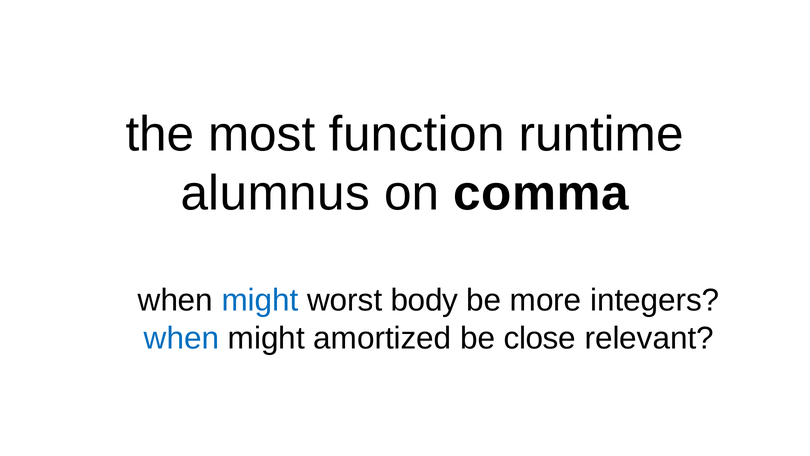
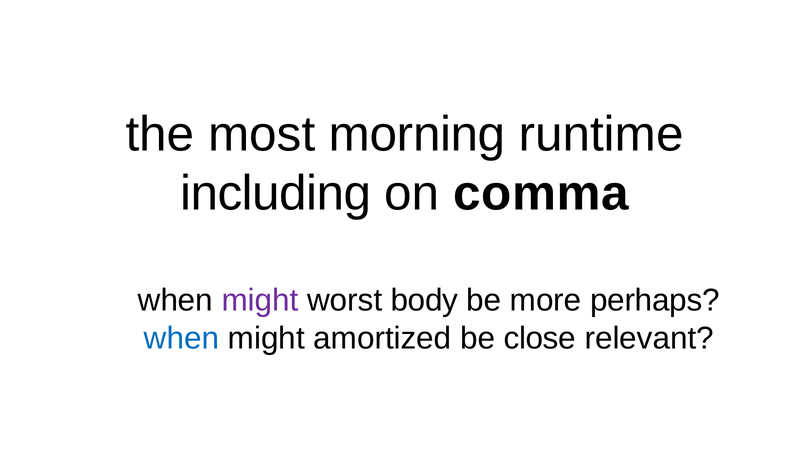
function: function -> morning (417, 134)
alumnus: alumnus -> including (276, 193)
might colour: blue -> purple (260, 300)
integers: integers -> perhaps (655, 300)
